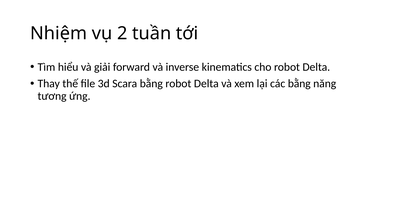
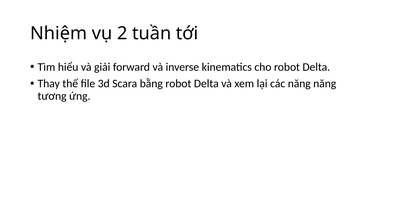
các bằng: bằng -> năng (299, 84)
